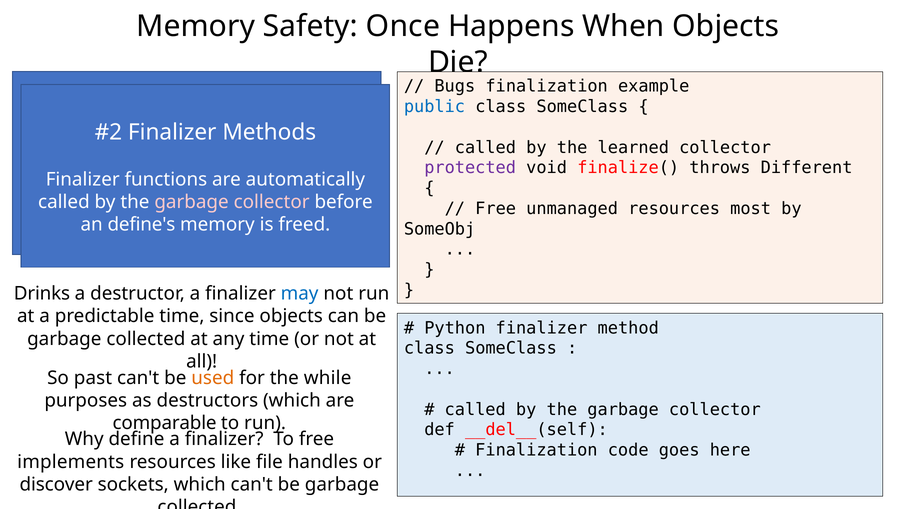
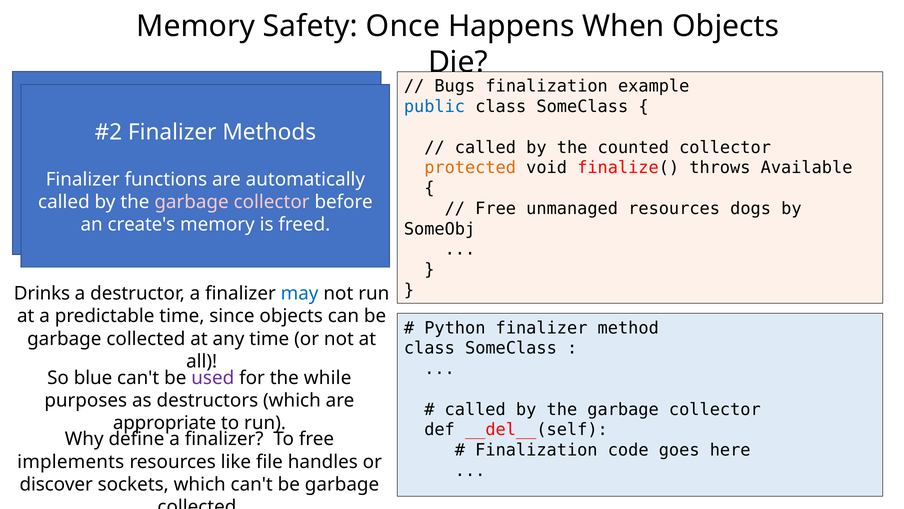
learned: learned -> counted (633, 147)
protected colour: purple -> orange (470, 168)
Different: Different -> Available (807, 168)
most: most -> dogs (751, 208)
define's: define's -> create's (141, 224)
past: past -> blue (93, 377)
used colour: orange -> purple (213, 377)
comparable: comparable -> appropriate (165, 423)
